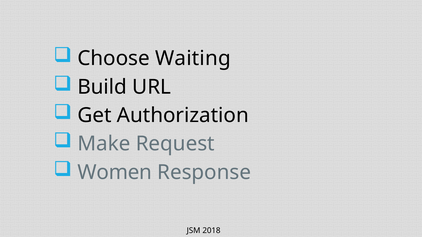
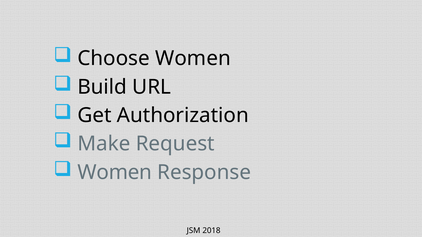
Choose Waiting: Waiting -> Women (193, 59)
